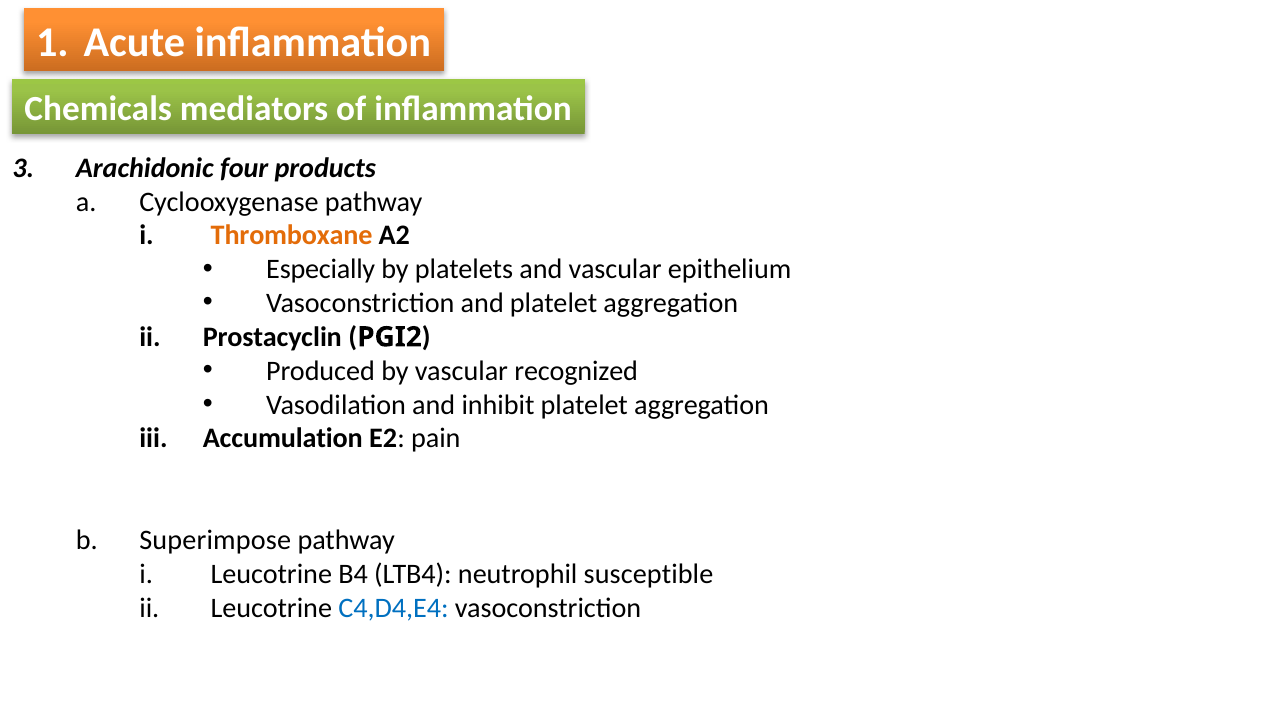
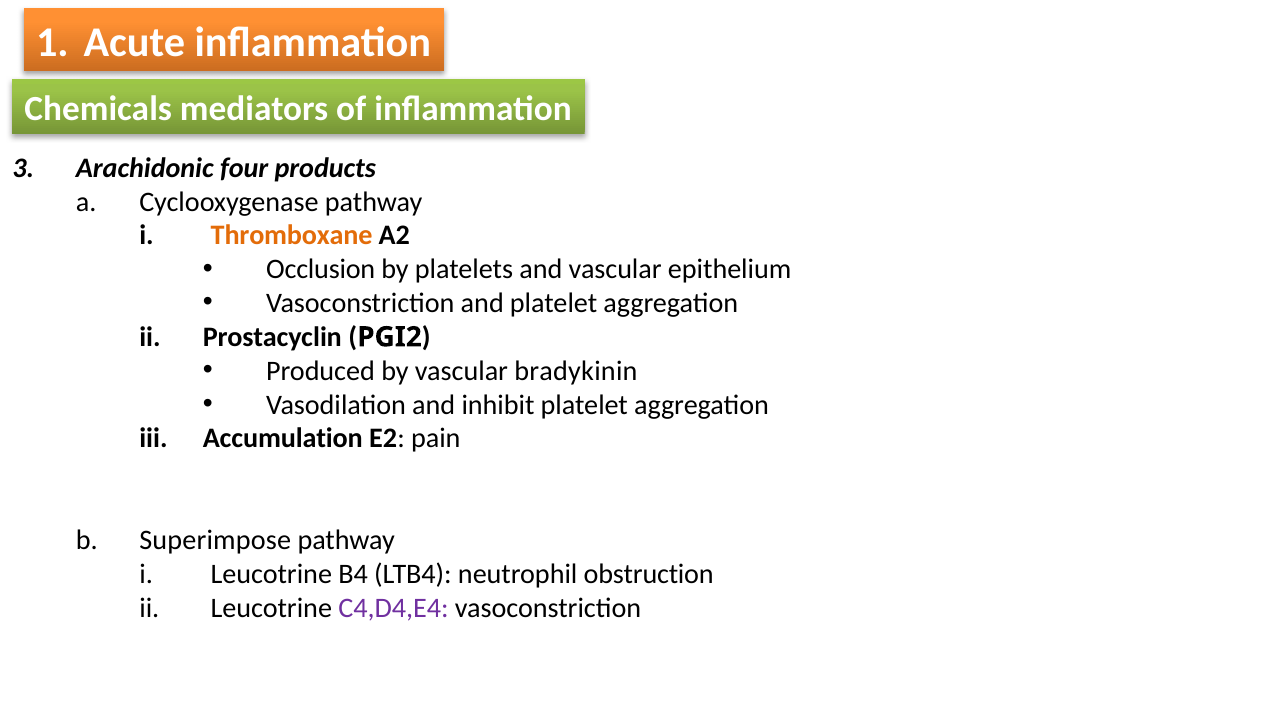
Especially: Especially -> Occlusion (321, 269)
recognized: recognized -> bradykinin (576, 371)
susceptible: susceptible -> obstruction (649, 574)
C4,D4,E4 colour: blue -> purple (393, 608)
